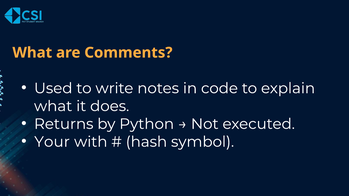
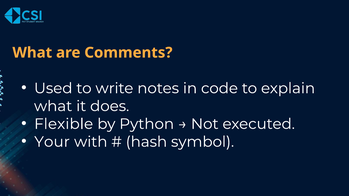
Returns: Returns -> Flexible (64, 124)
